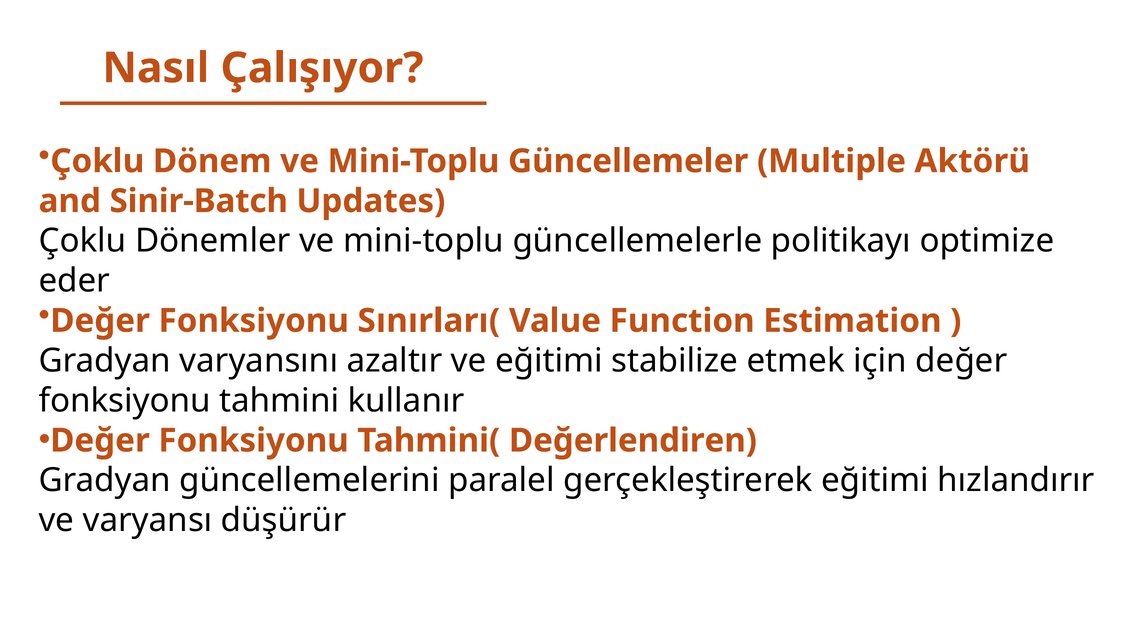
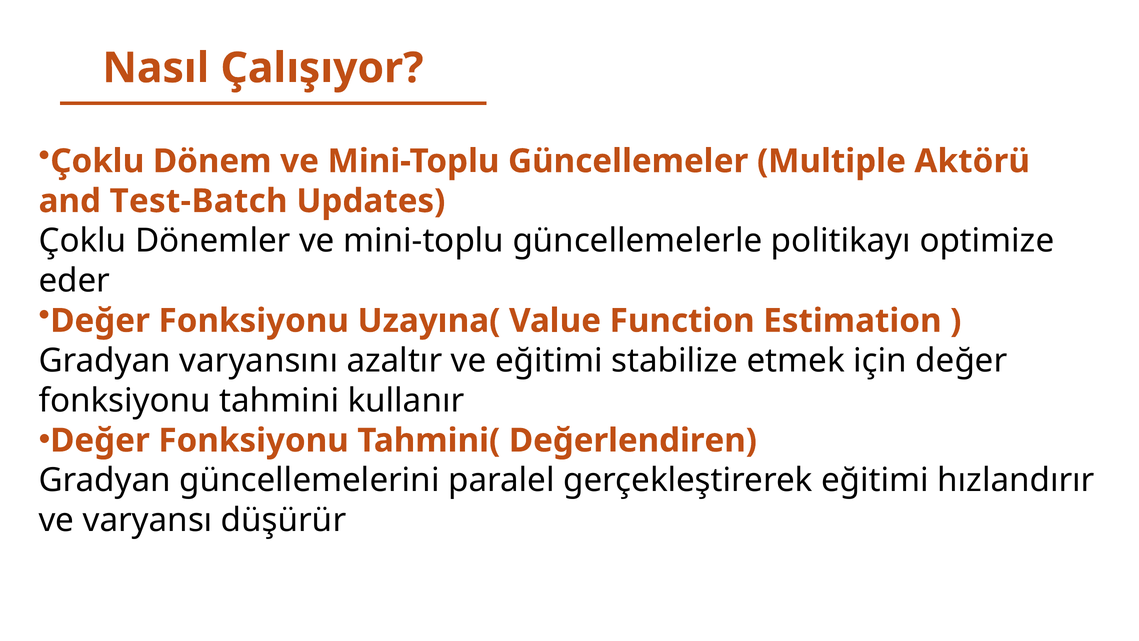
Sinir-Batch: Sinir-Batch -> Test-Batch (199, 201)
Sınırları(: Sınırları( -> Uzayına( (429, 321)
